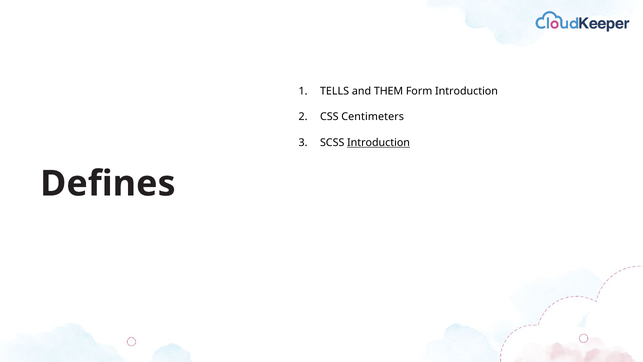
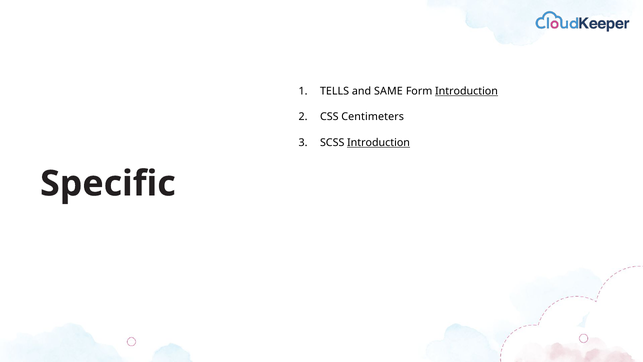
THEM: THEM -> SAME (388, 91)
Introduction underline: none -> present (467, 91)
Defines: Defines -> Specific (108, 184)
